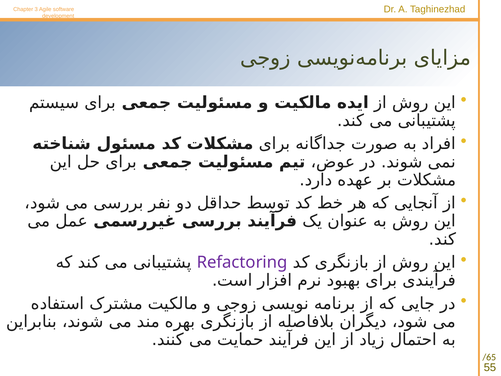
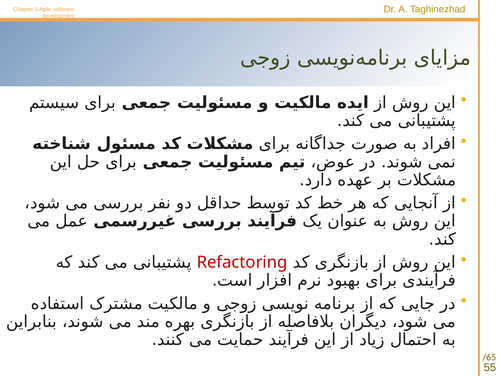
Refactoring colour: purple -> red (242, 262)
